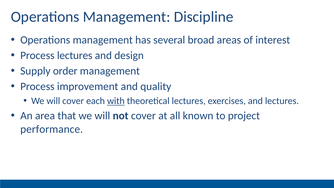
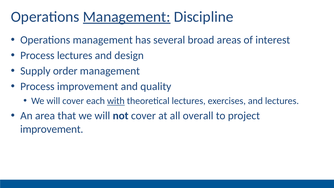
Management underline: none -> present (127, 17)
known: known -> overall (198, 116)
performance: performance -> improvement (52, 129)
